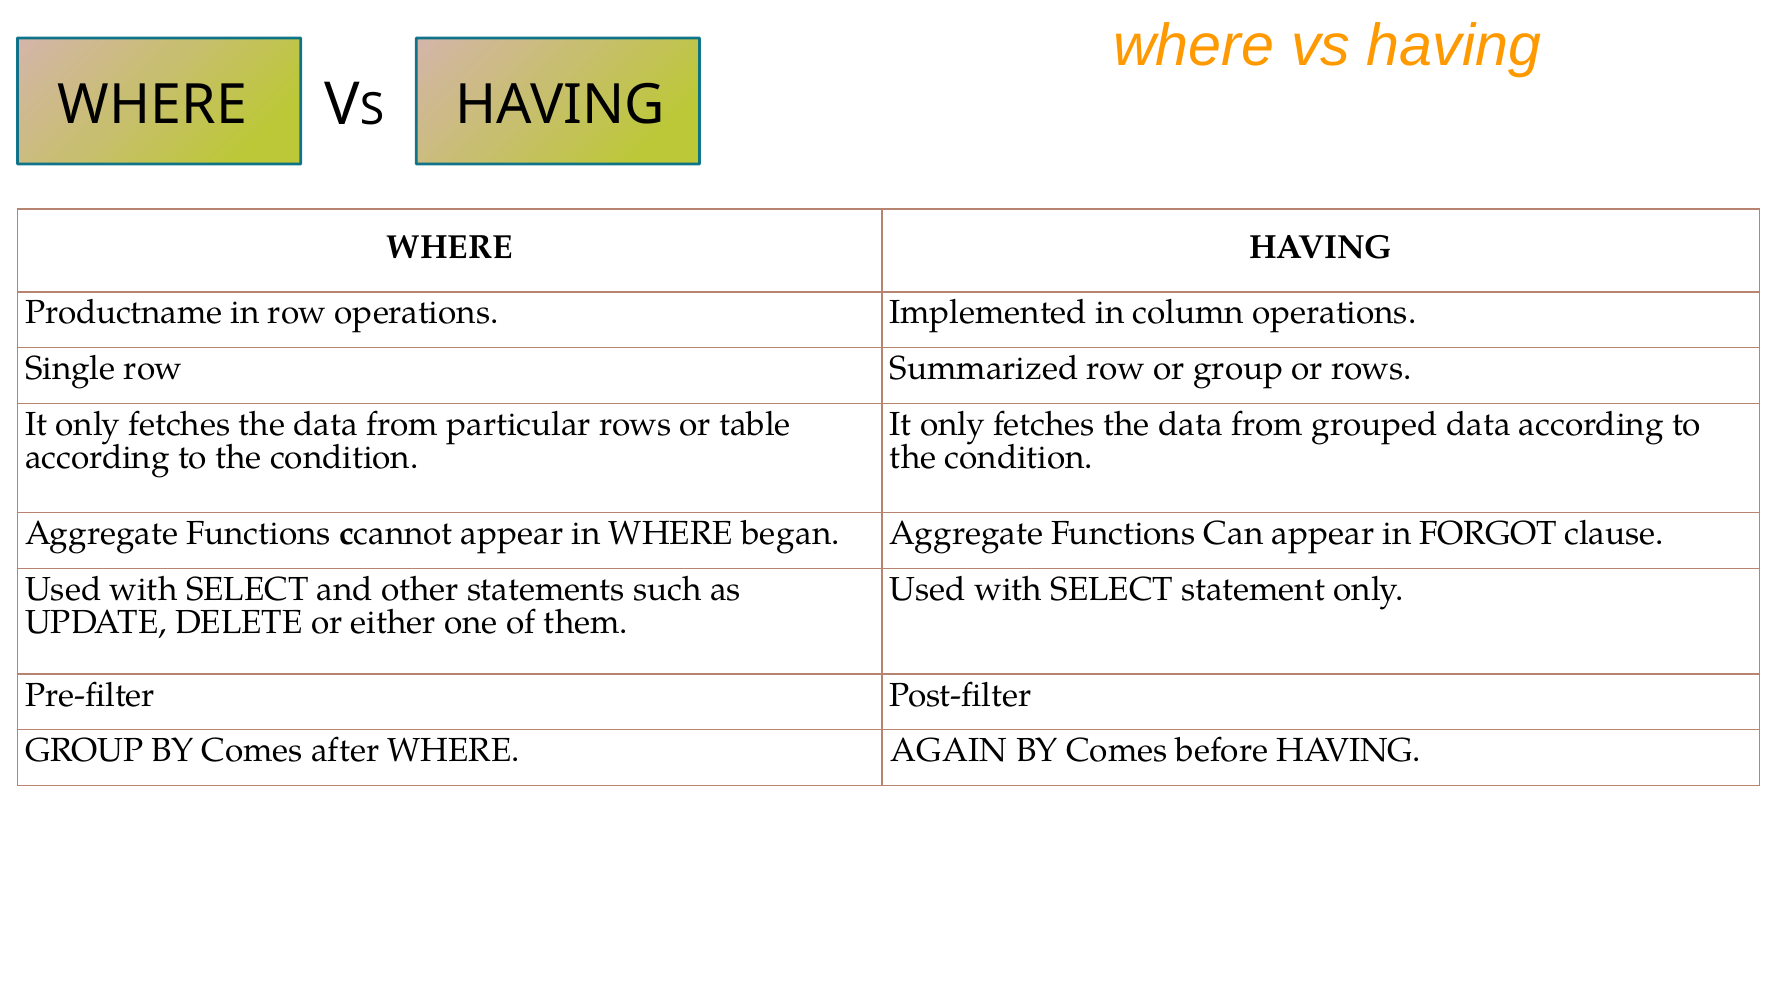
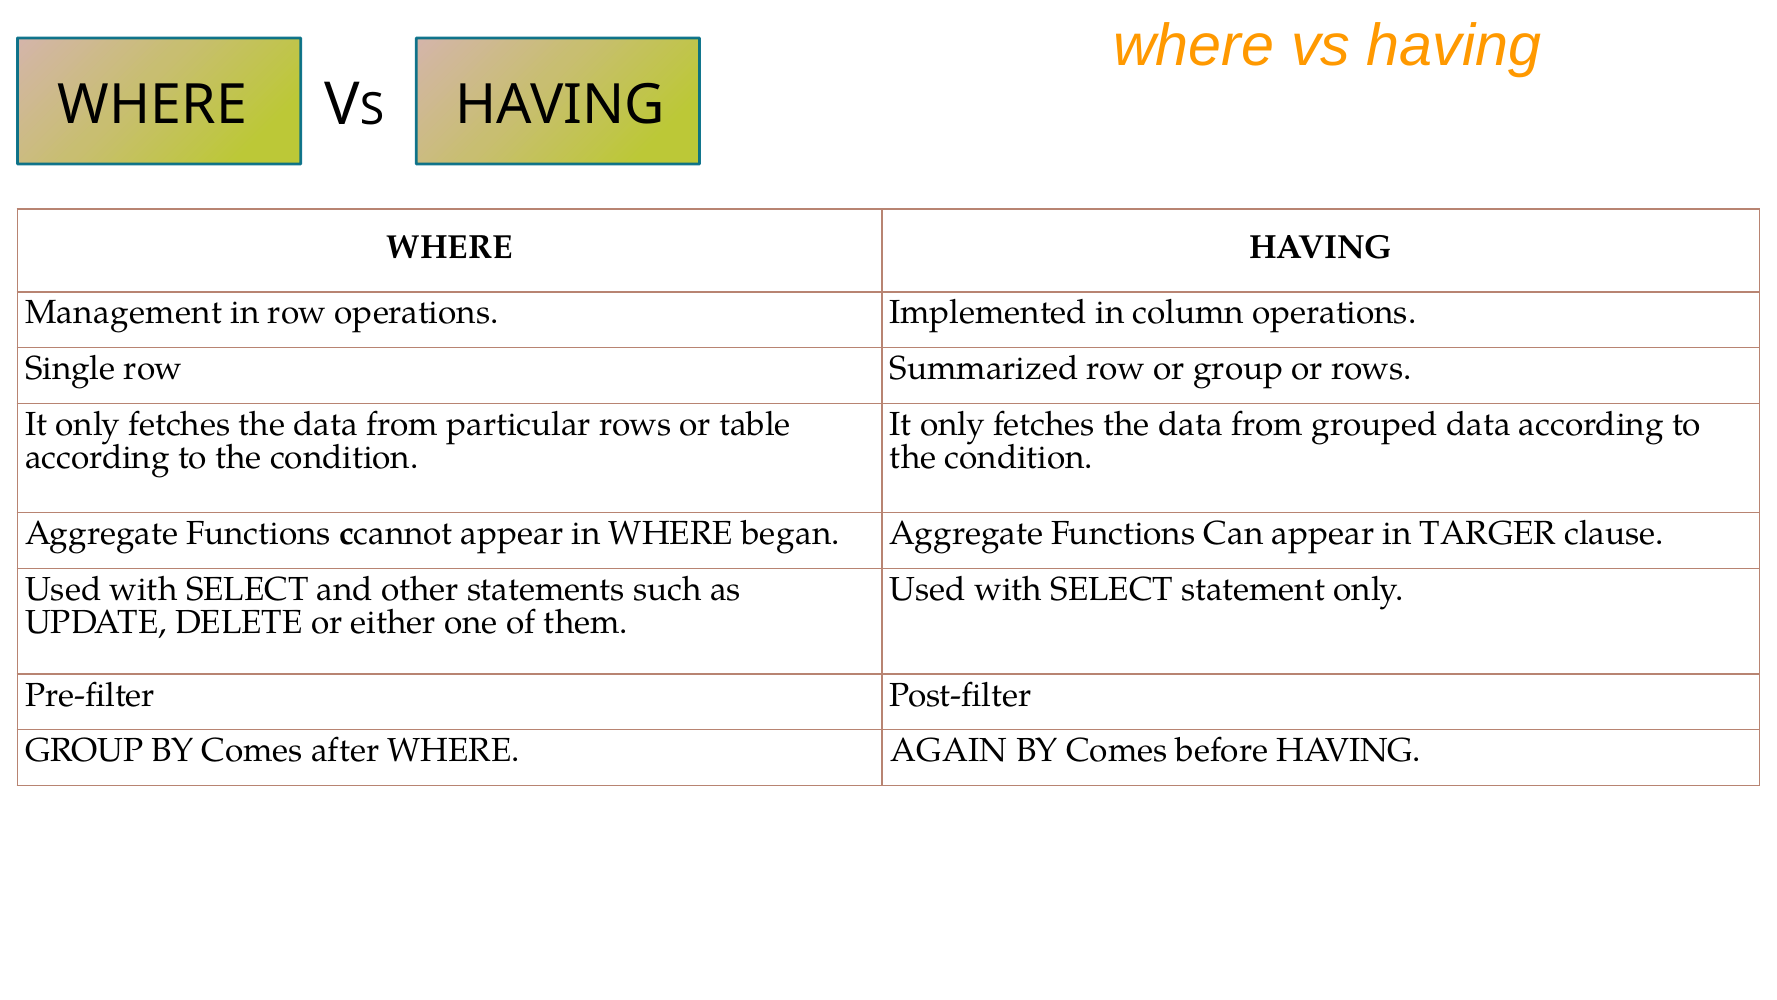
Productname: Productname -> Management (124, 313)
FORGOT: FORGOT -> TARGER (1488, 533)
